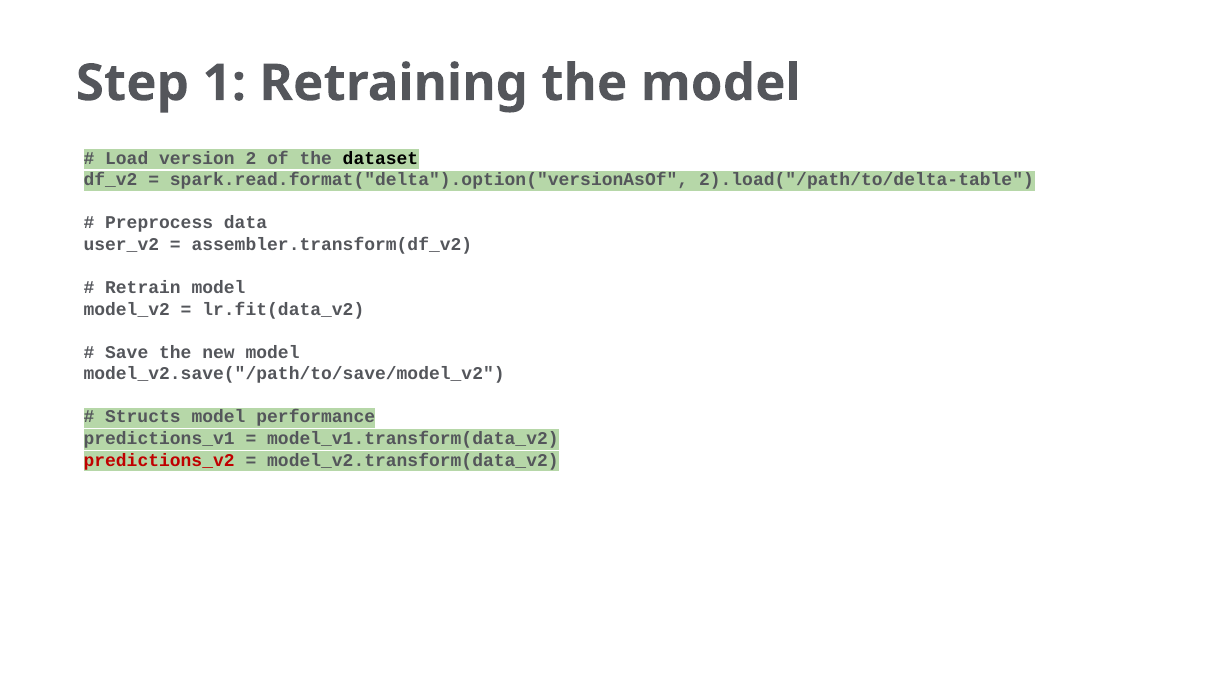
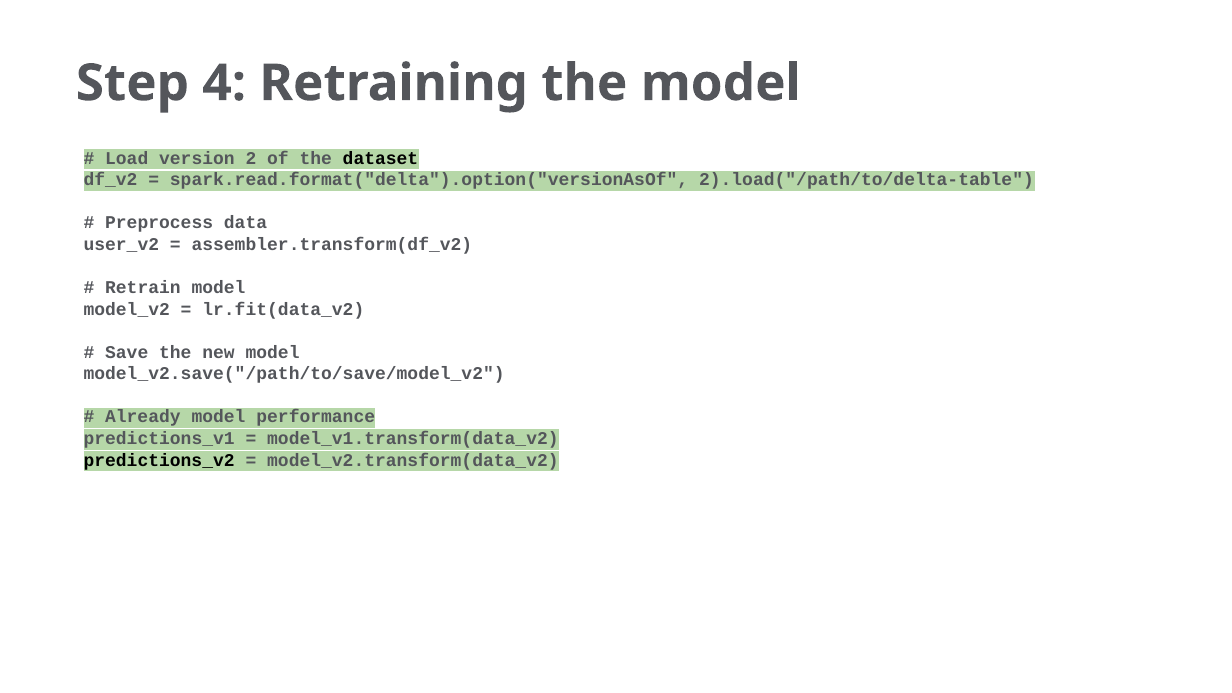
1: 1 -> 4 (224, 83)
Structs: Structs -> Already (143, 417)
predictions_v2 colour: red -> black (159, 460)
